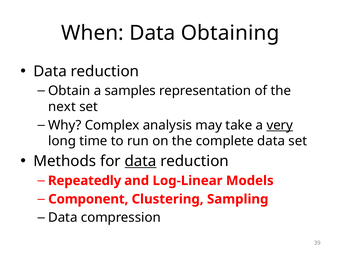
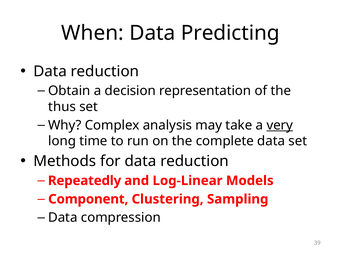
Obtaining: Obtaining -> Predicting (230, 33)
samples: samples -> decision (130, 91)
next: next -> thus (62, 107)
data underline: present -> none (141, 162)
